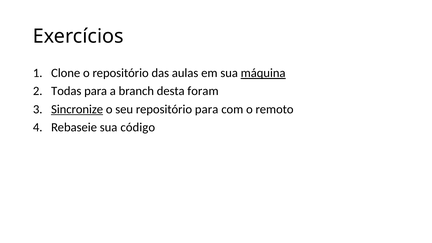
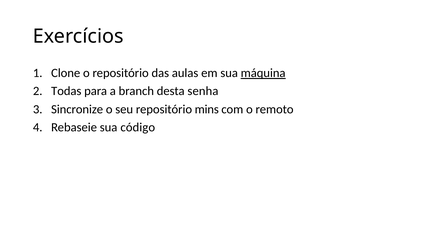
foram: foram -> senha (203, 91)
Sincronize underline: present -> none (77, 109)
repositório para: para -> mins (207, 109)
